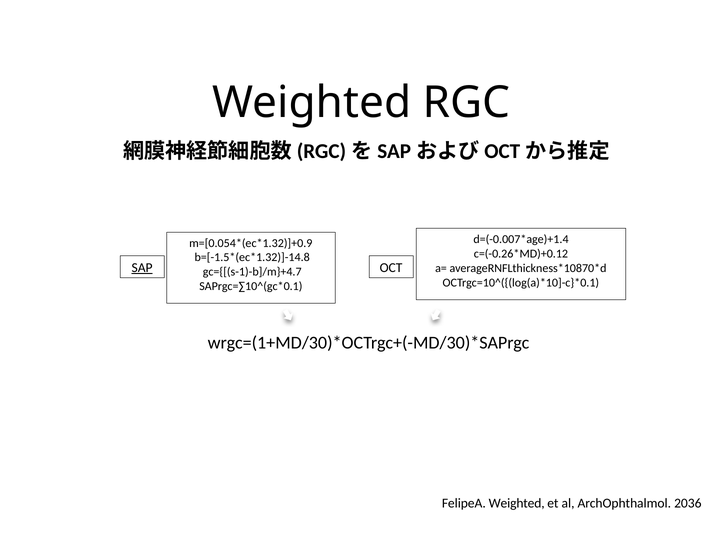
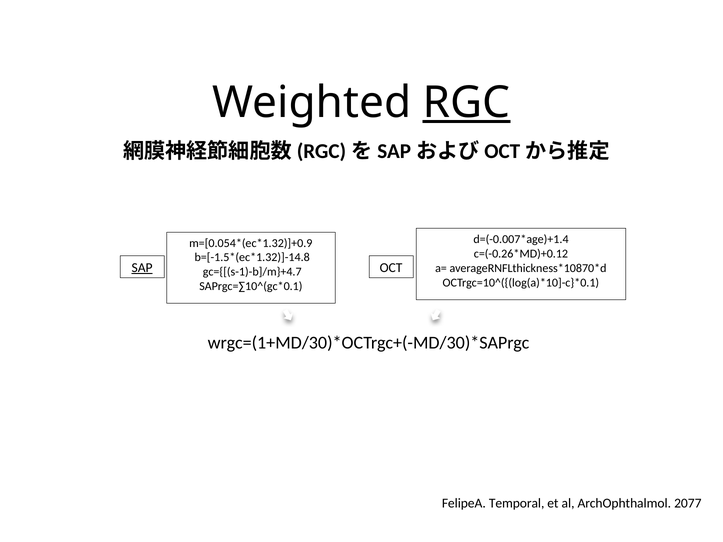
RGC underline: none -> present (467, 103)
FelipeA Weighted: Weighted -> Temporal (517, 504)
2036: 2036 -> 2077 (688, 504)
